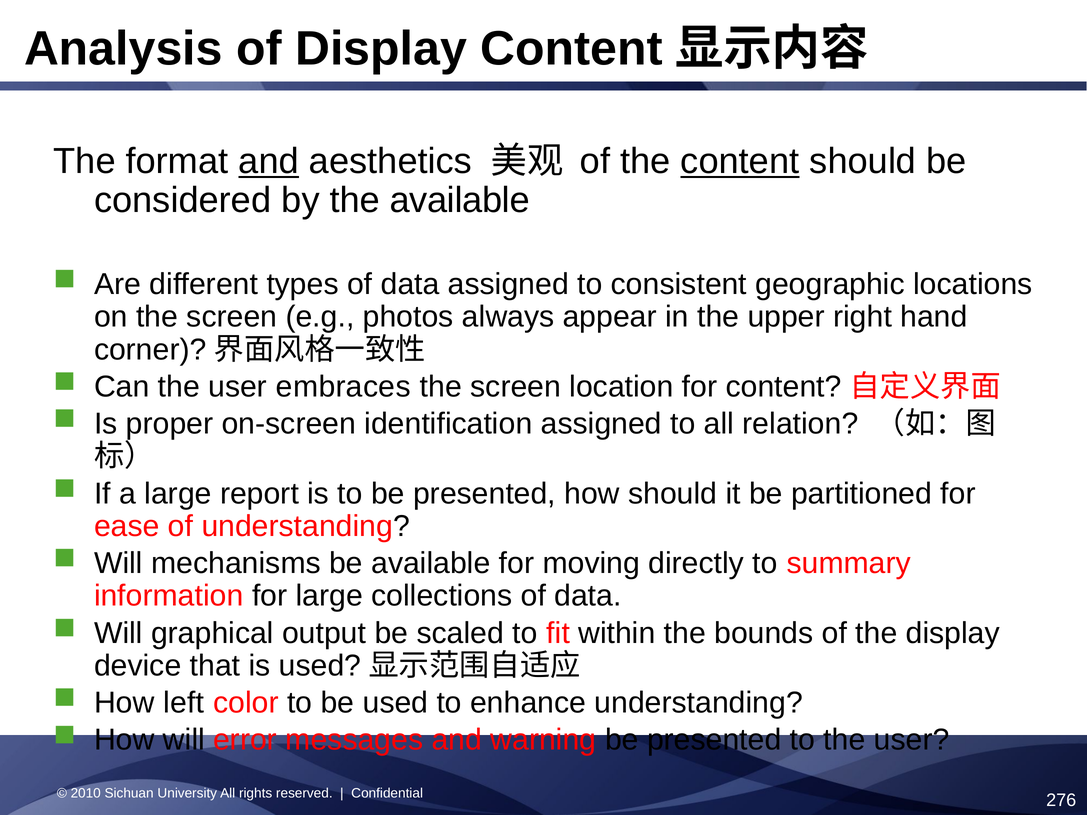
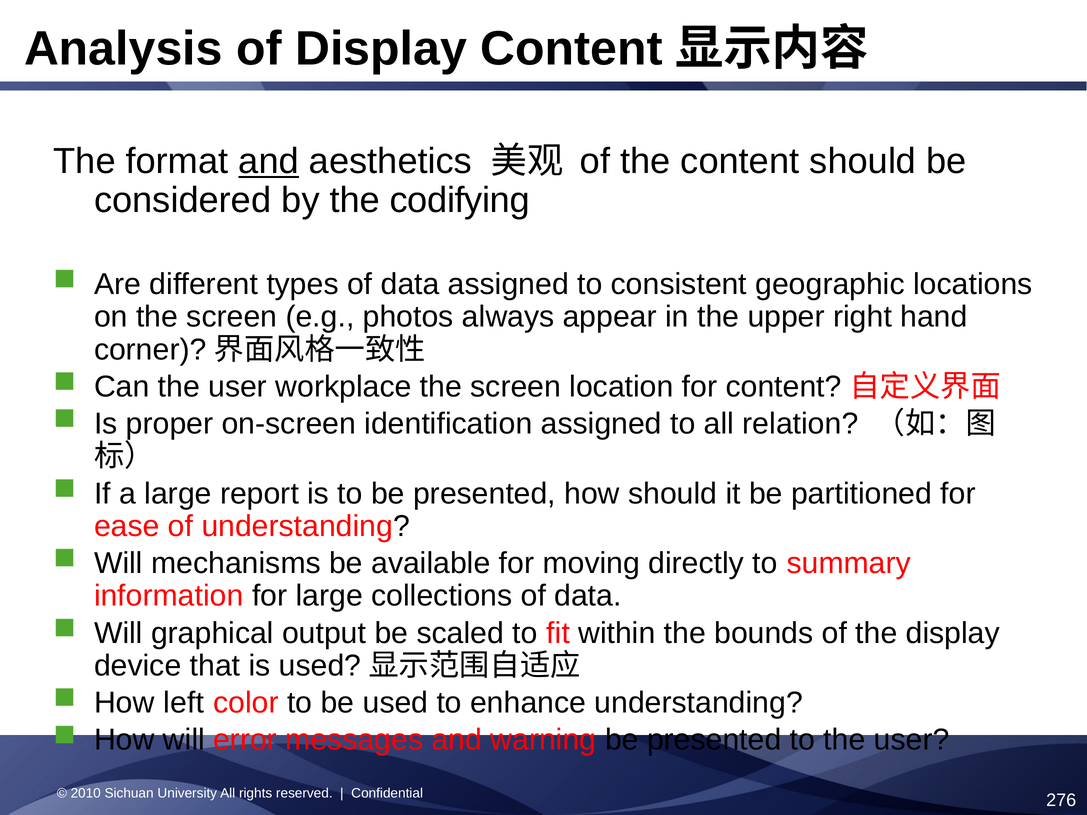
content underline: present -> none (740, 161)
the available: available -> codifying (460, 200)
embraces: embraces -> workplace (343, 387)
